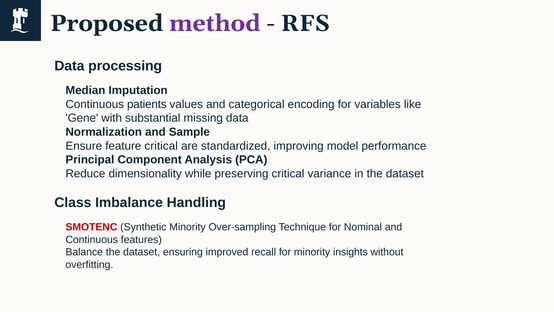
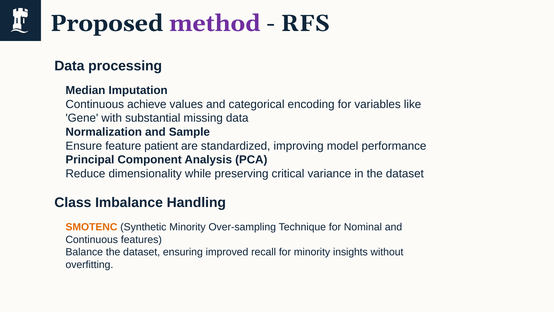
patients: patients -> achieve (147, 104)
feature critical: critical -> patient (161, 146)
SMOTENC colour: red -> orange (91, 227)
